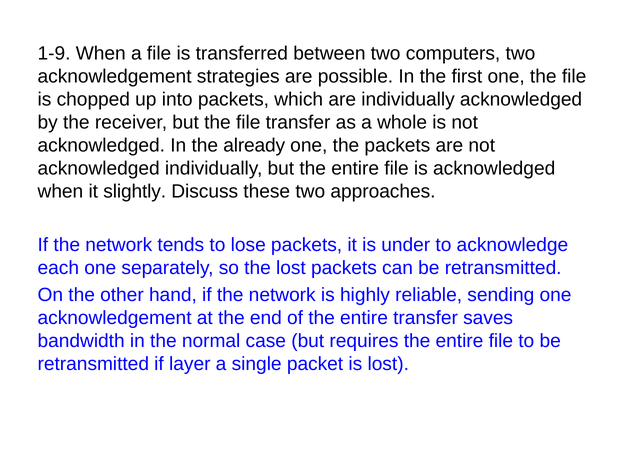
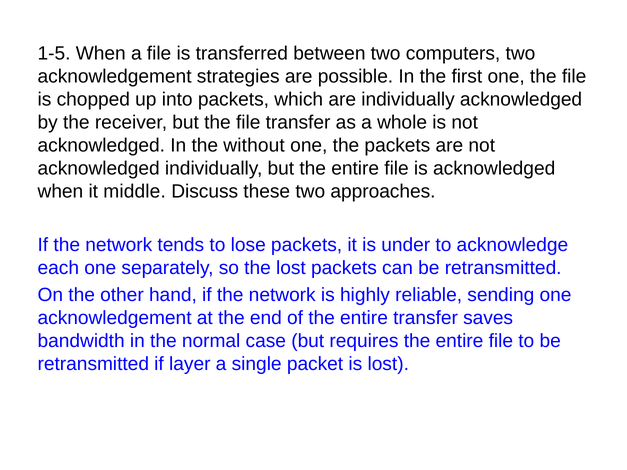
1-9: 1-9 -> 1-5 (54, 54)
already: already -> without (254, 146)
slightly: slightly -> middle (135, 192)
